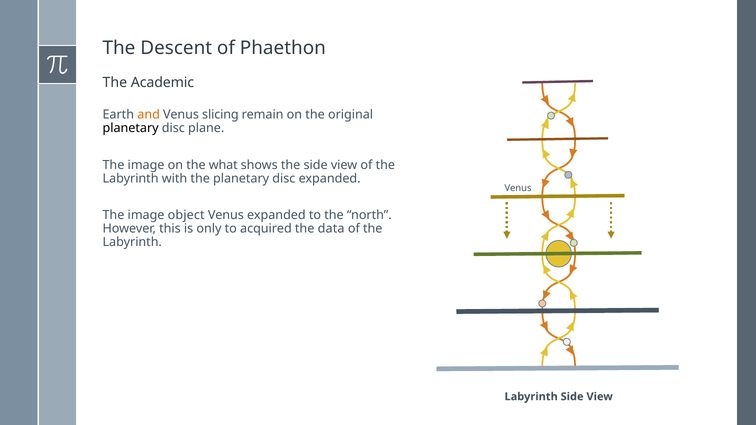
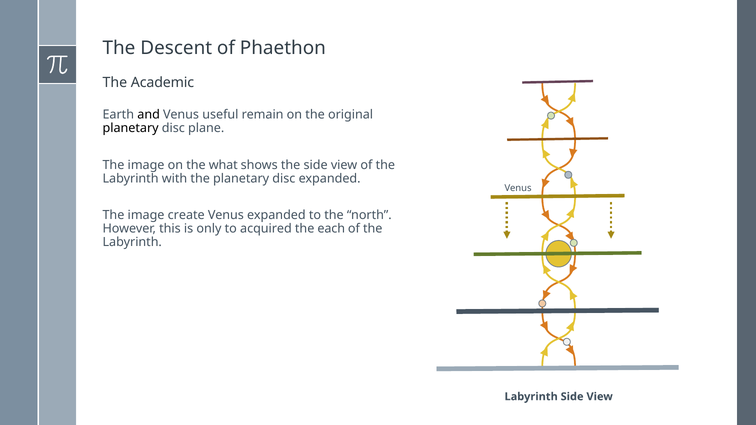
and colour: orange -> black (149, 115)
slicing: slicing -> useful (220, 115)
object: object -> create (186, 215)
data: data -> each (331, 229)
